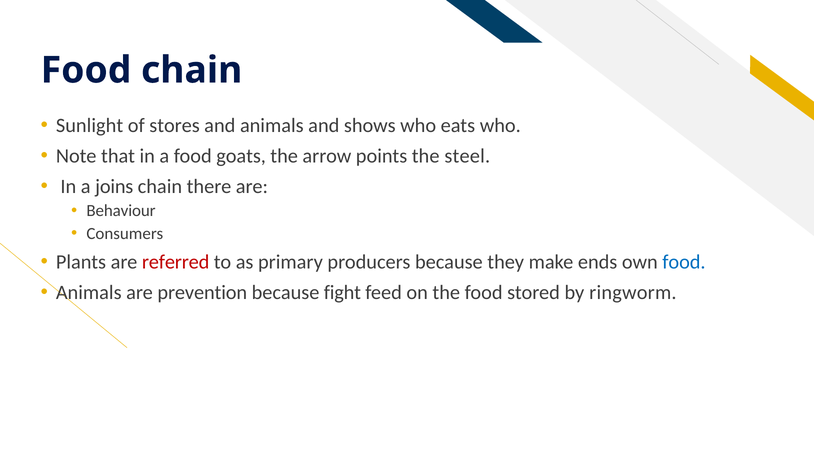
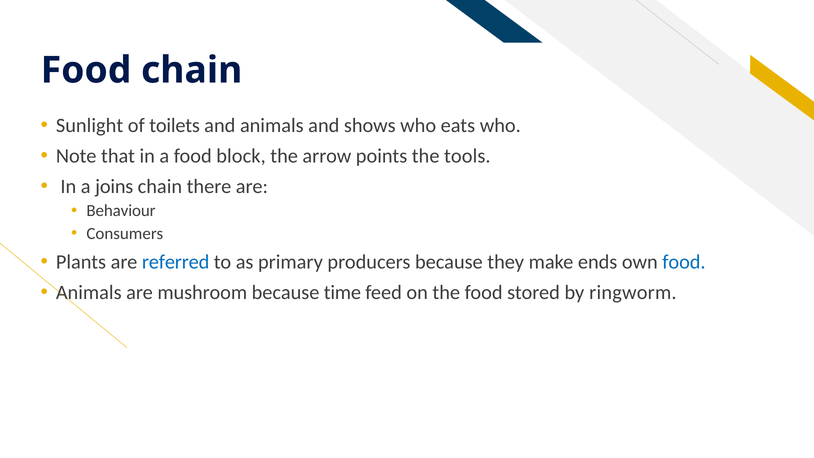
stores: stores -> toilets (175, 125)
goats: goats -> block (241, 156)
steel: steel -> tools (467, 156)
referred colour: red -> blue (176, 262)
prevention: prevention -> mushroom (202, 292)
fight: fight -> time (342, 292)
